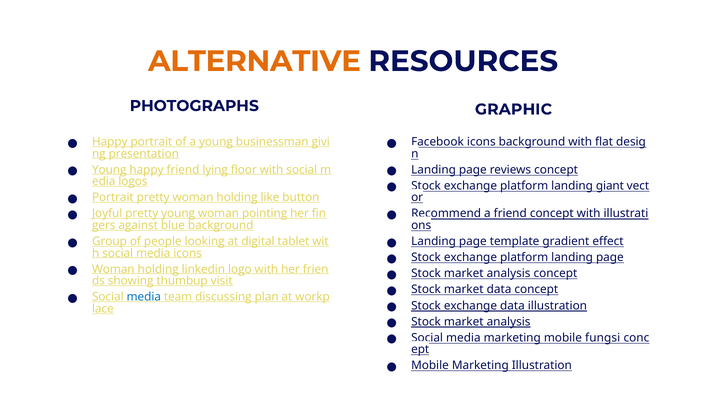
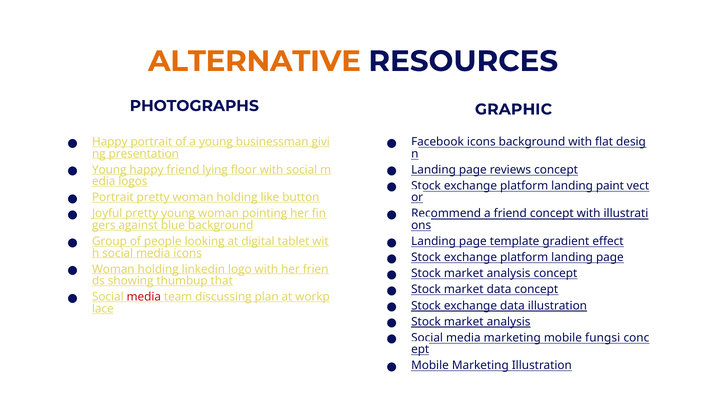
giant: giant -> paint (610, 186)
visit: visit -> that (222, 281)
media colour: blue -> red (144, 297)
